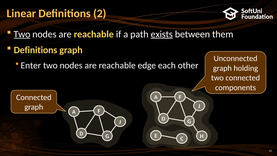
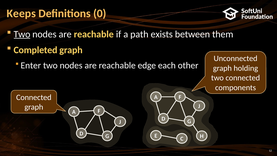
Linear: Linear -> Keeps (21, 13)
2: 2 -> 0 (100, 13)
exists underline: present -> none (162, 34)
Definitions: Definitions -> Completed (35, 50)
